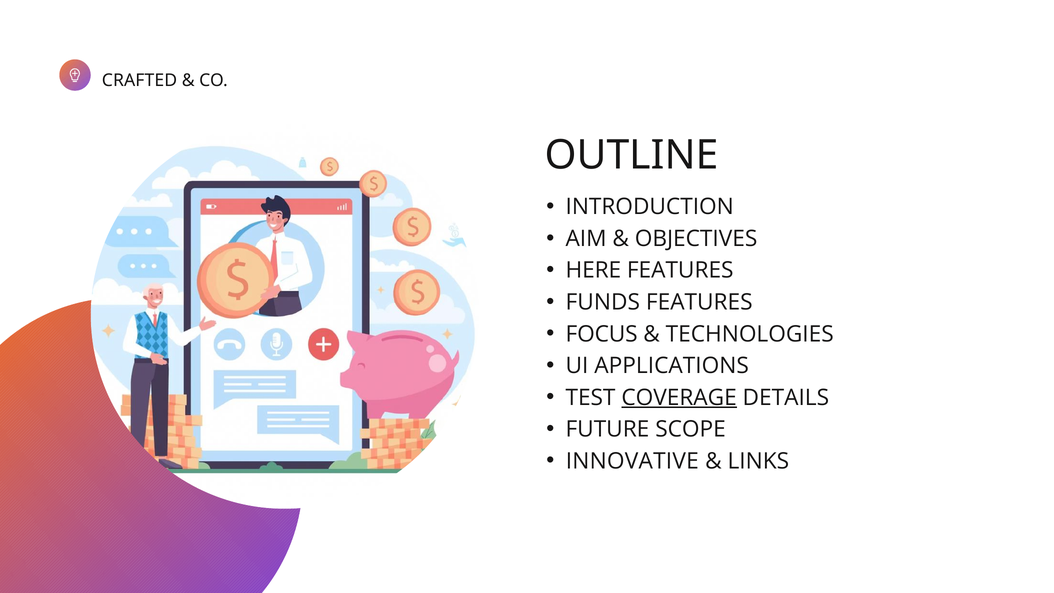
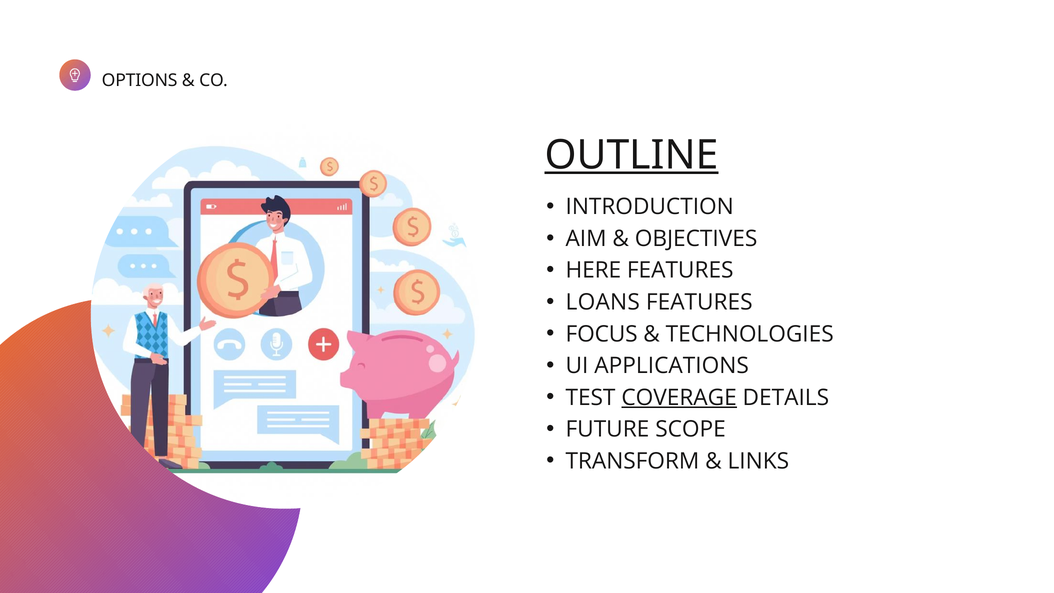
CRAFTED: CRAFTED -> OPTIONS (140, 80)
OUTLINE underline: none -> present (632, 155)
FUNDS: FUNDS -> LOANS (603, 302)
INNOVATIVE: INNOVATIVE -> TRANSFORM (632, 461)
